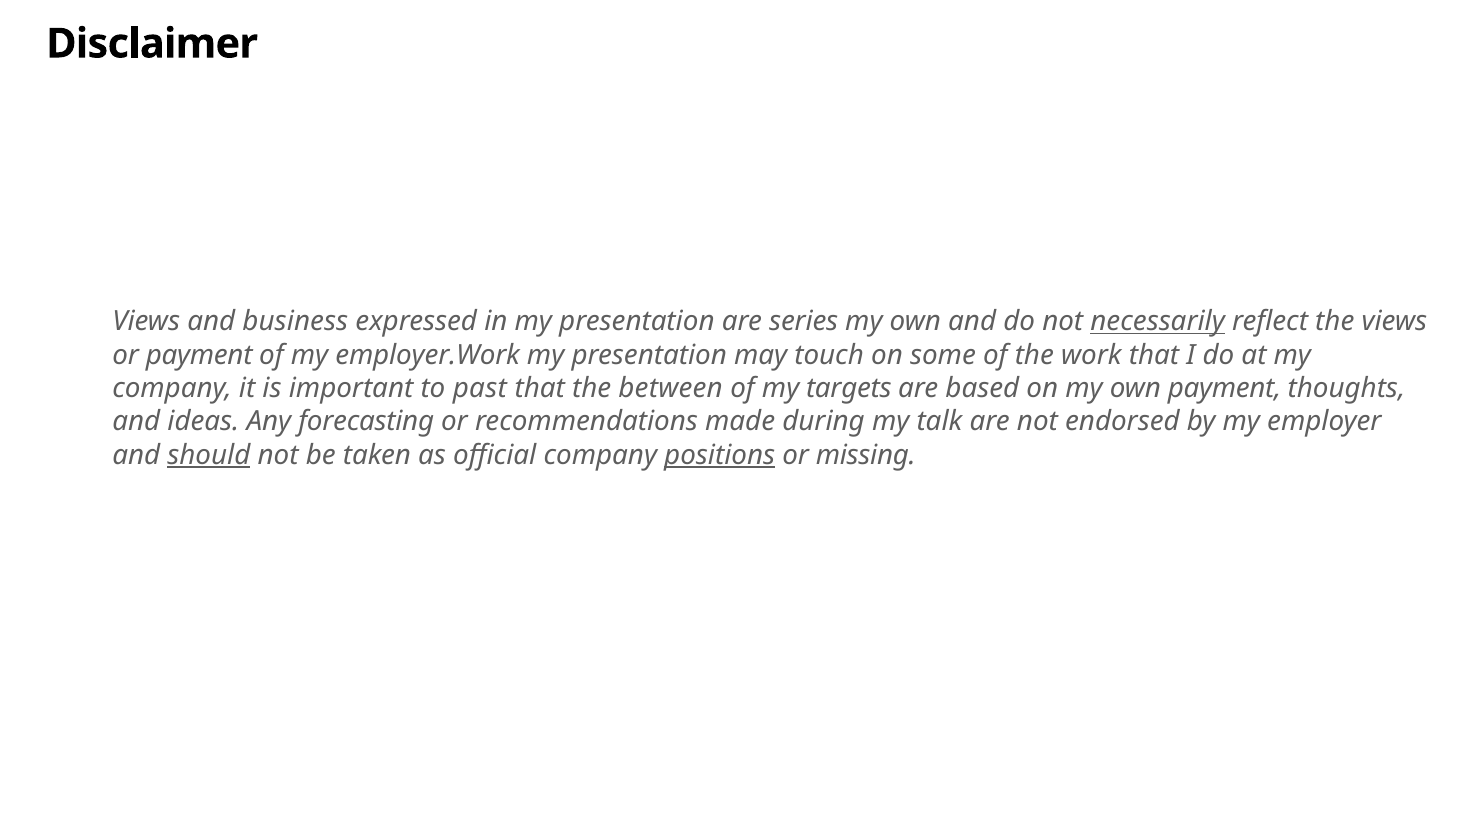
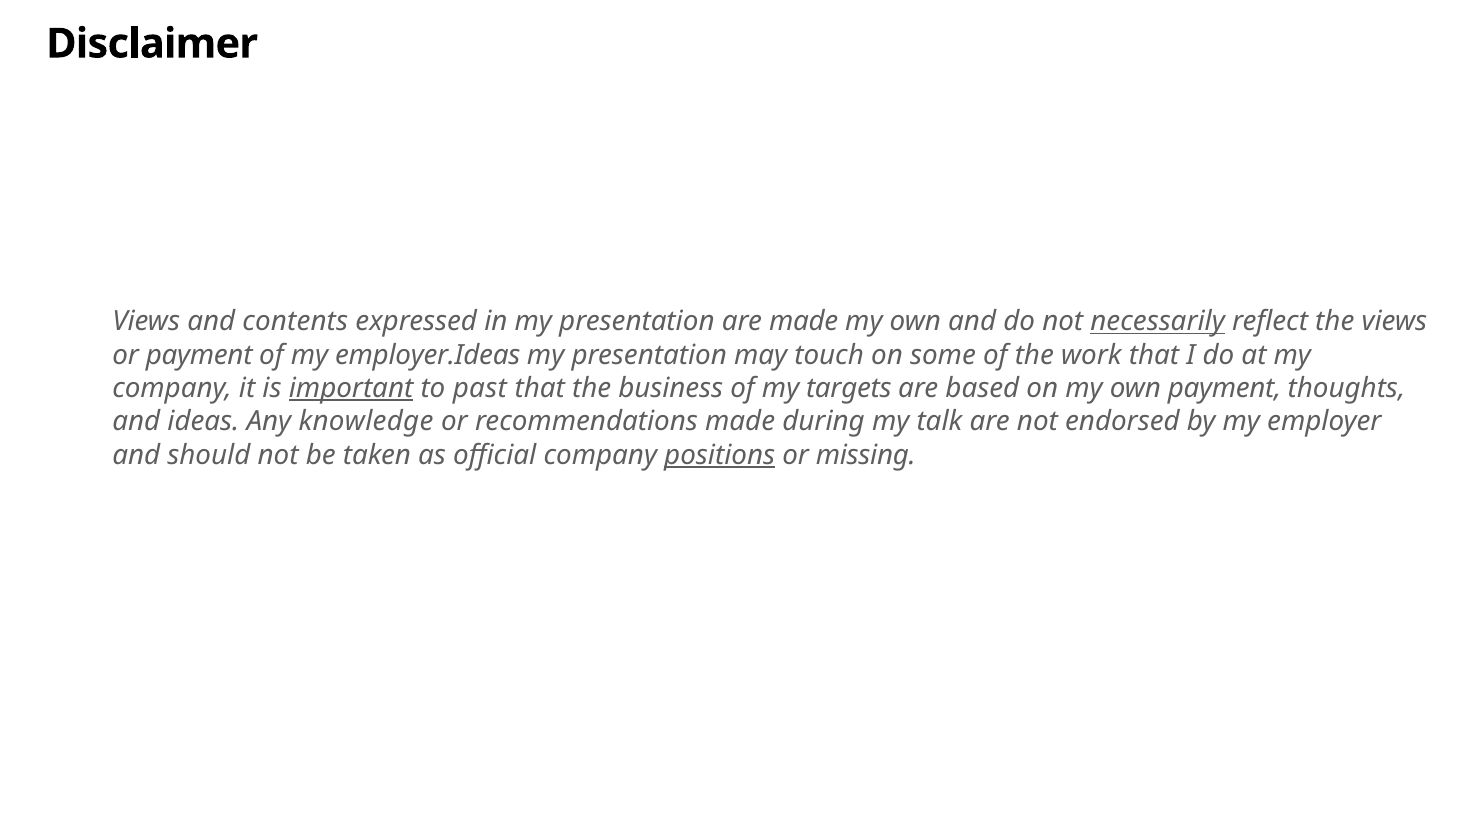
business: business -> contents (295, 321)
are series: series -> made (804, 321)
employer.Work: employer.Work -> employer.Ideas (428, 355)
important underline: none -> present (351, 388)
between: between -> business (671, 388)
forecasting: forecasting -> knowledge (366, 421)
should underline: present -> none (209, 455)
